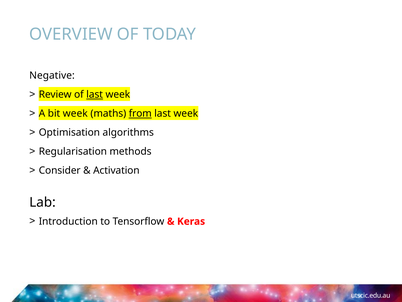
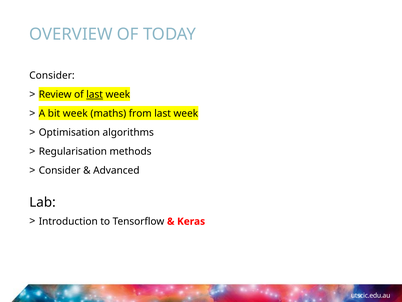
Negative: Negative -> Consider (52, 75)
from underline: present -> none (140, 113)
Activation: Activation -> Advanced (116, 170)
